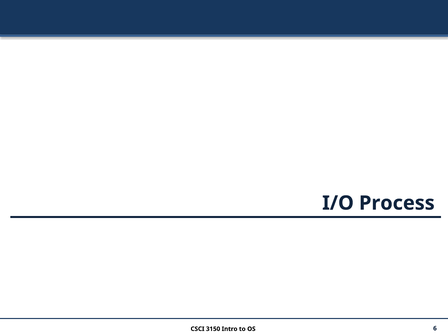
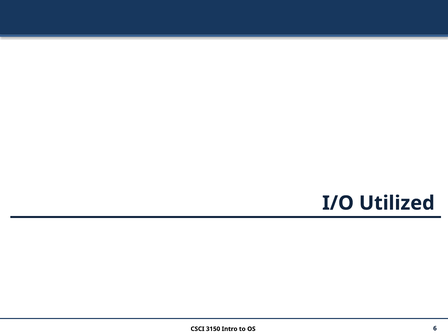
Process: Process -> Utilized (397, 203)
